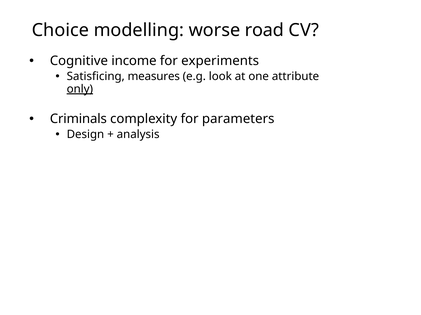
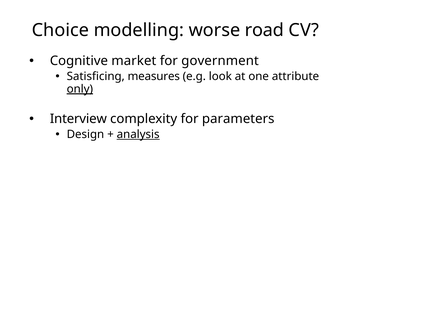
income: income -> market (134, 61)
experiments: experiments -> government (220, 61)
Criminals: Criminals -> Interview (78, 119)
analysis underline: none -> present (138, 135)
